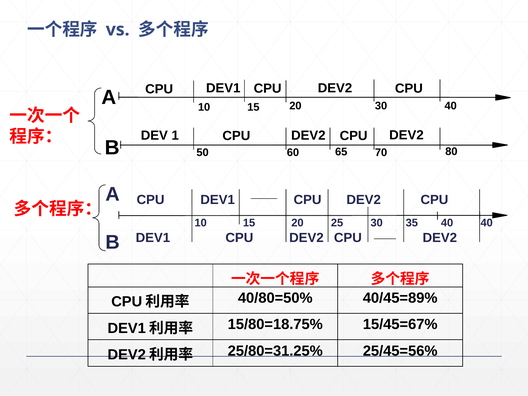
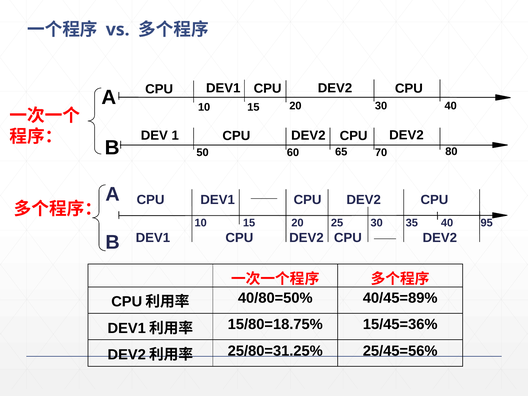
35 40: 40 -> 95 (487, 223)
15/45=67%: 15/45=67% -> 15/45=36% (400, 324)
